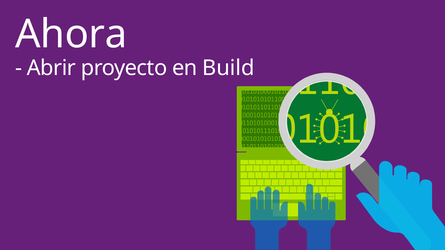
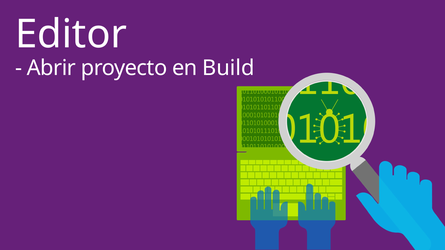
Ahora: Ahora -> Editor (71, 34)
